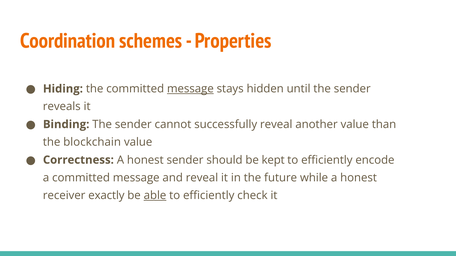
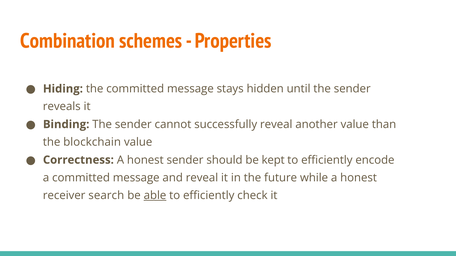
Coordination: Coordination -> Combination (68, 41)
message underline: present -> none (190, 89)
exactly: exactly -> search (106, 196)
